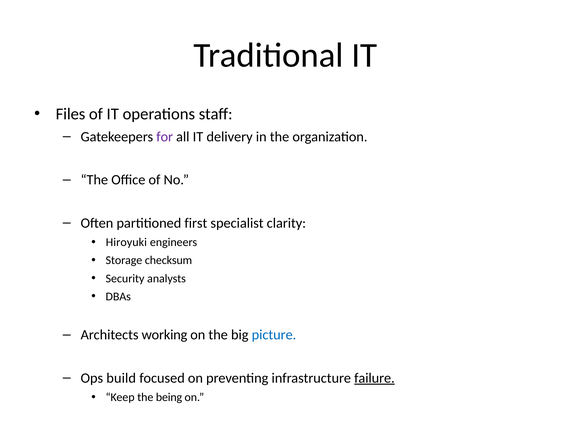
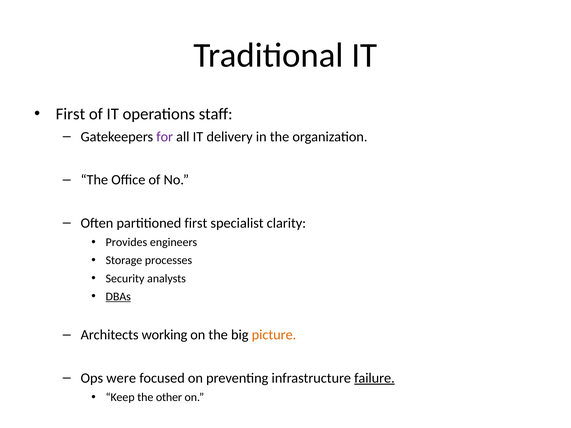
Files: Files -> First (70, 114)
Hiroyuki: Hiroyuki -> Provides (126, 242)
checksum: checksum -> processes (168, 261)
DBAs underline: none -> present (118, 297)
picture colour: blue -> orange (274, 335)
build: build -> were (121, 378)
being: being -> other (169, 398)
